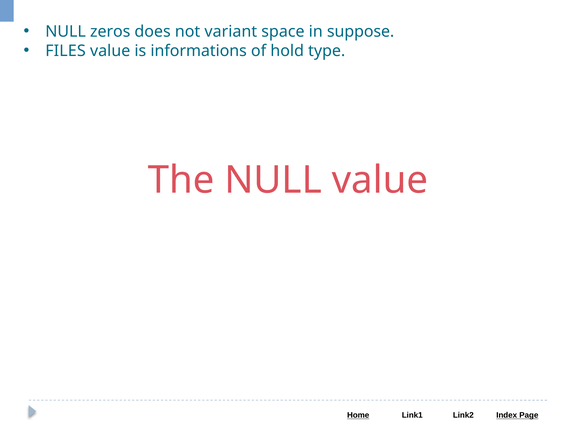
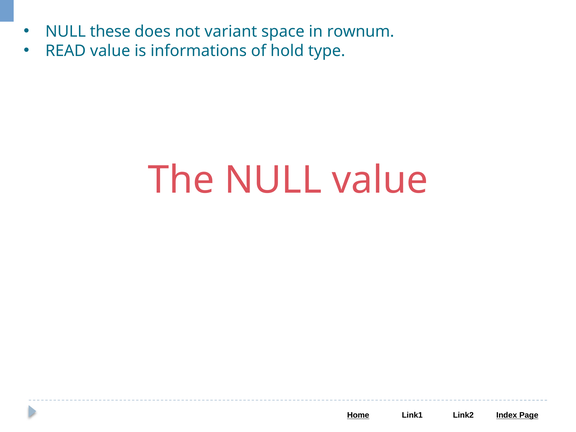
zeros: zeros -> these (110, 32)
suppose: suppose -> rownum (361, 32)
FILES: FILES -> READ (66, 51)
